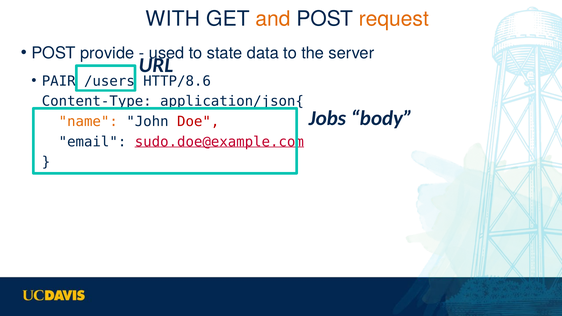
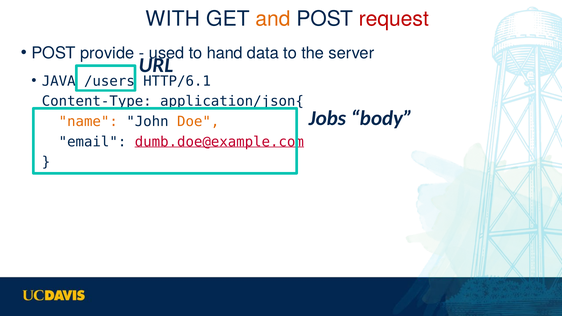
request colour: orange -> red (394, 19)
state: state -> hand (225, 53)
PAIR: PAIR -> JAVA (59, 81)
HTTP/8.6: HTTP/8.6 -> HTTP/6.1 (177, 81)
Doe colour: red -> orange (198, 122)
sudo.doe@example.com: sudo.doe@example.com -> dumb.doe@example.com (219, 142)
